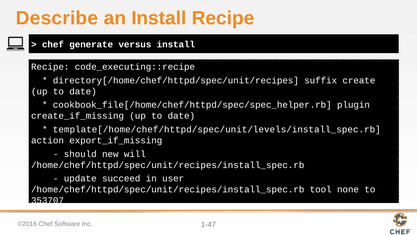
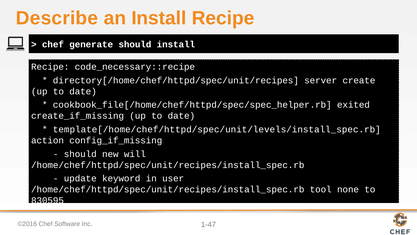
generate versus: versus -> should (135, 44)
code_executing::recipe: code_executing::recipe -> code_necessary::recipe (135, 67)
suffix: suffix -> server (321, 80)
plugin: plugin -> exited (353, 105)
export_if_missing: export_if_missing -> config_if_missing (116, 140)
succeed: succeed -> keyword (121, 178)
353707: 353707 -> 830595 (48, 200)
